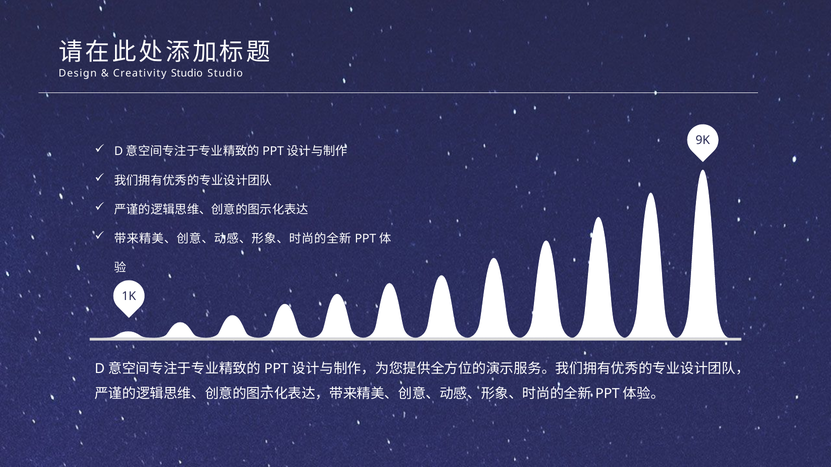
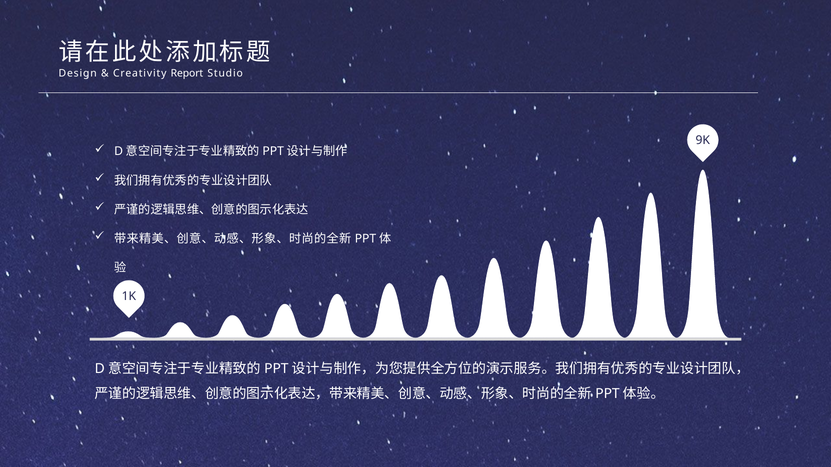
Creativity Studio: Studio -> Report (187, 73)
